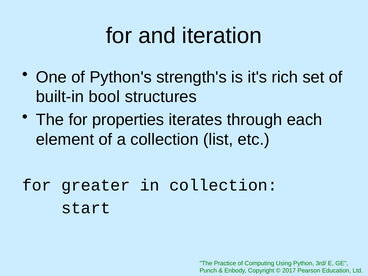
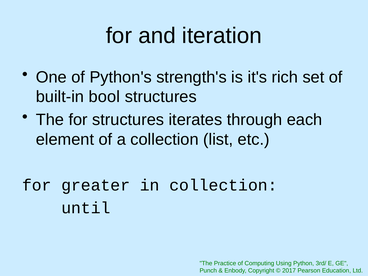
for properties: properties -> structures (128, 120)
start: start -> until (86, 208)
